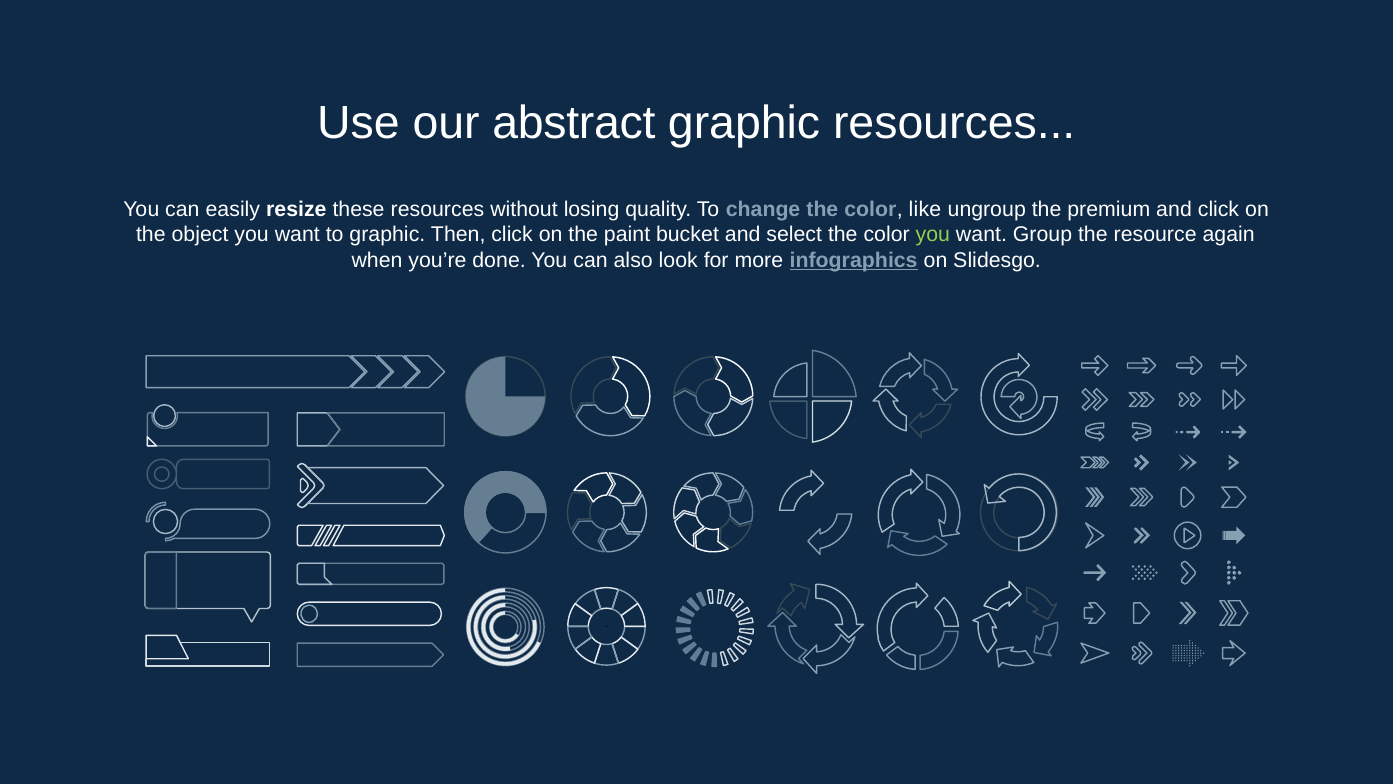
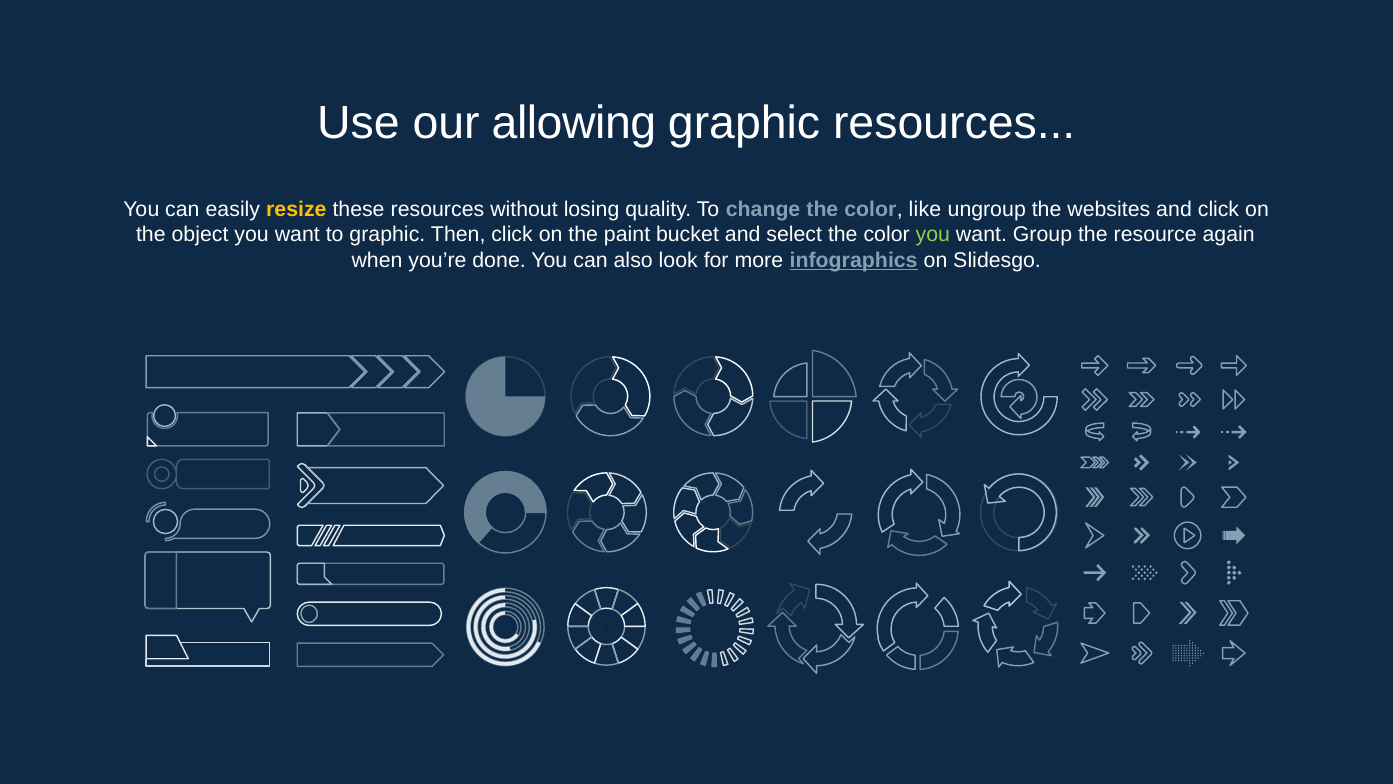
abstract: abstract -> allowing (574, 123)
resize colour: white -> yellow (296, 209)
premium: premium -> websites (1109, 209)
